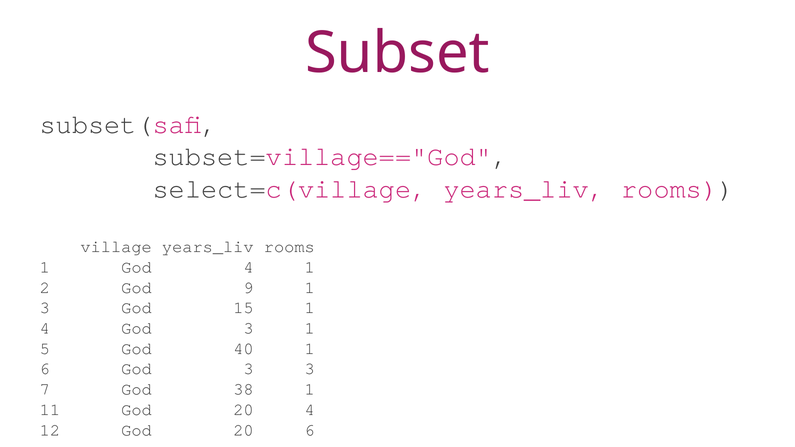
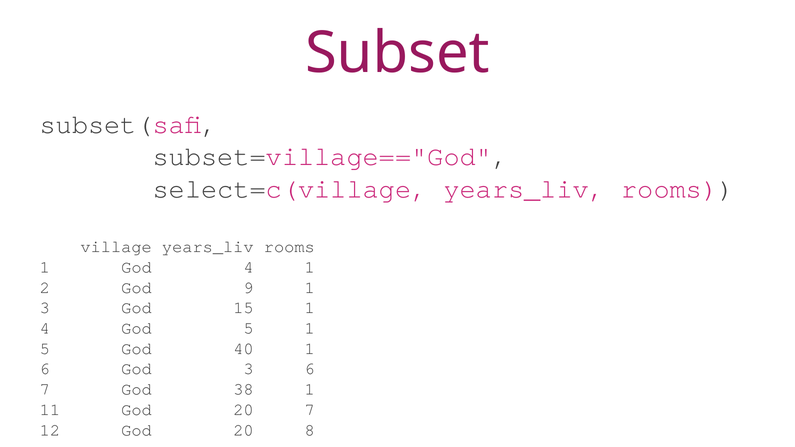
4 God 3: 3 -> 5 (249, 328)
3 3: 3 -> 6 (310, 369)
20 4: 4 -> 7 (310, 410)
20 6: 6 -> 8 (310, 430)
